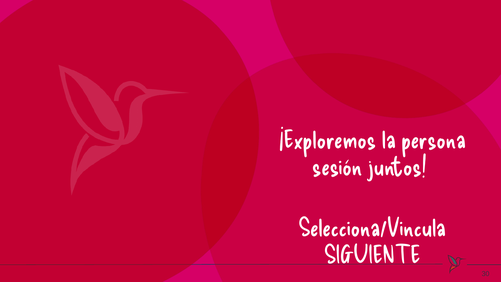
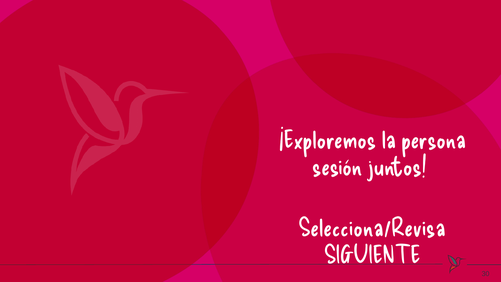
Selecciona/Vincula: Selecciona/Vincula -> Selecciona/Revisa (372, 228)
